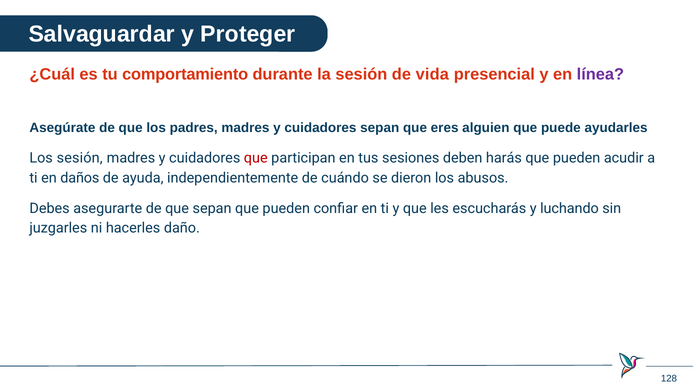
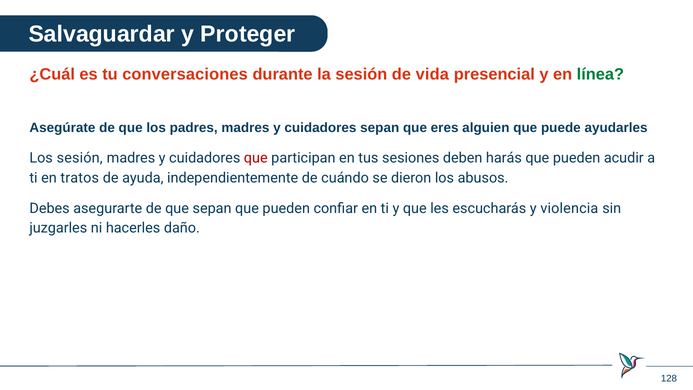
comportamiento: comportamiento -> conversaciones (185, 74)
línea colour: purple -> green (600, 74)
daños: daños -> tratos (80, 178)
luchando: luchando -> violencia (569, 208)
